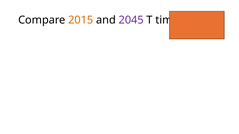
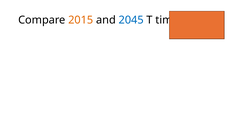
2045 colour: purple -> blue (131, 20)
